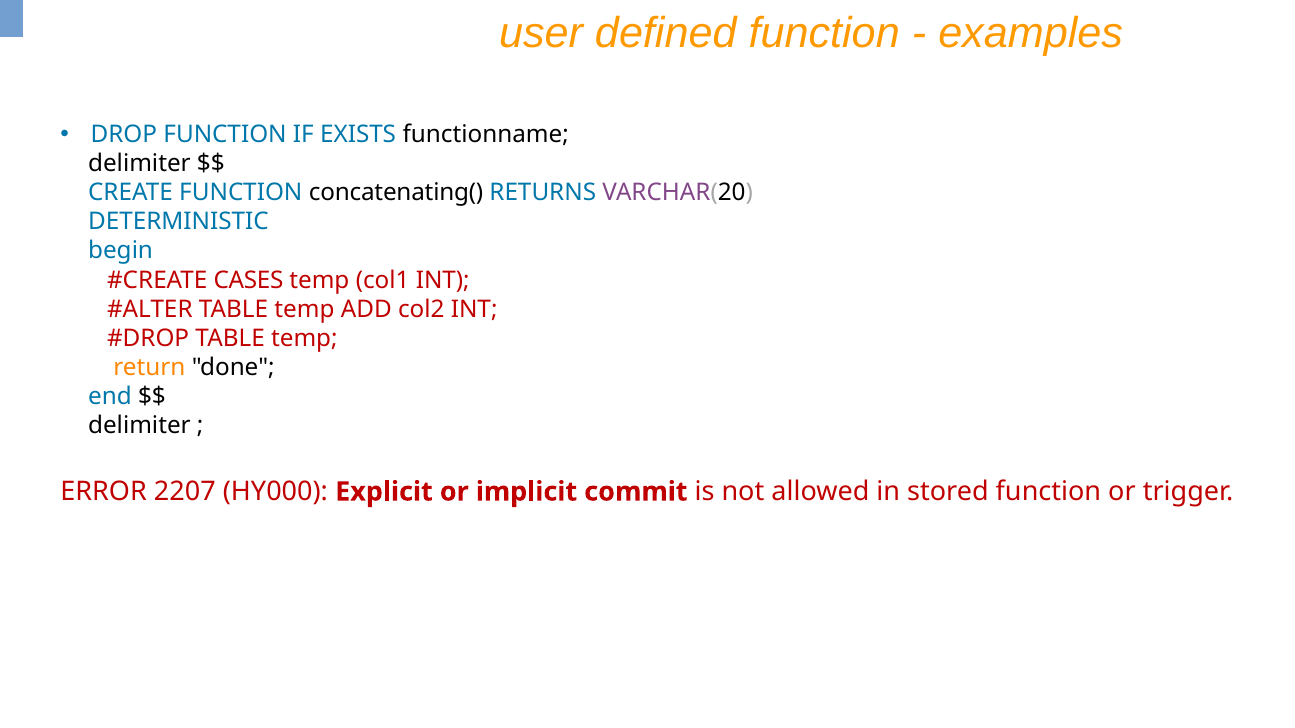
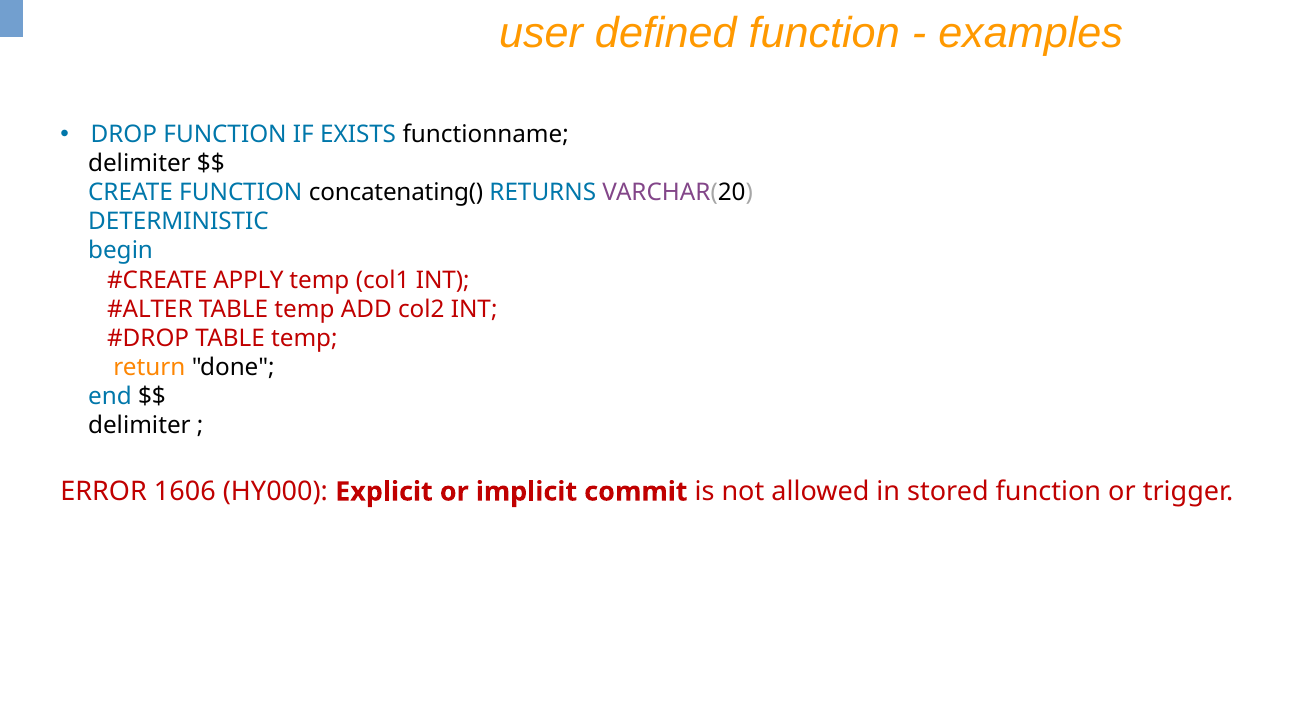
CASES: CASES -> APPLY (249, 280)
2207: 2207 -> 1606 (185, 492)
